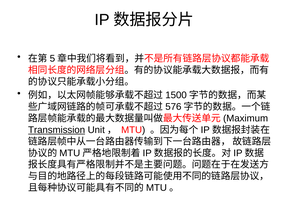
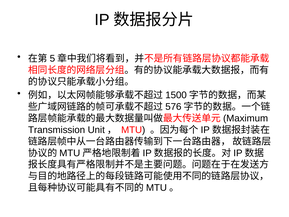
Transmission underline: present -> none (57, 130)
